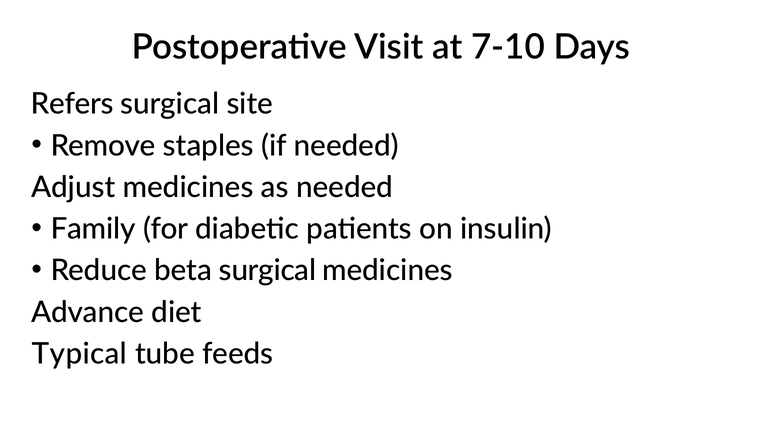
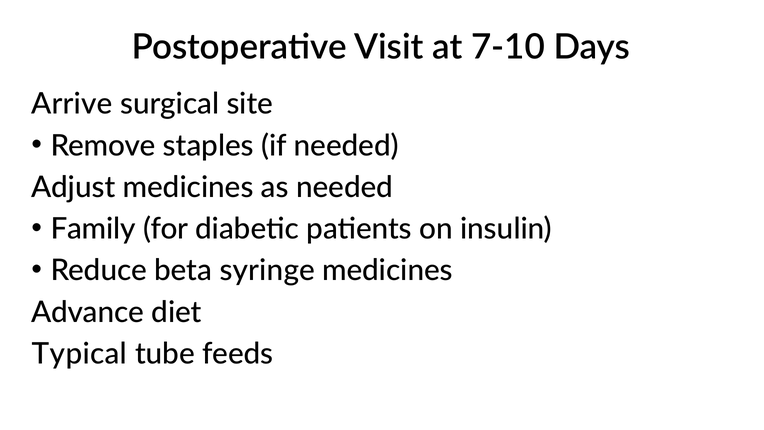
Refers: Refers -> Arrive (72, 104)
beta surgical: surgical -> syringe (267, 270)
